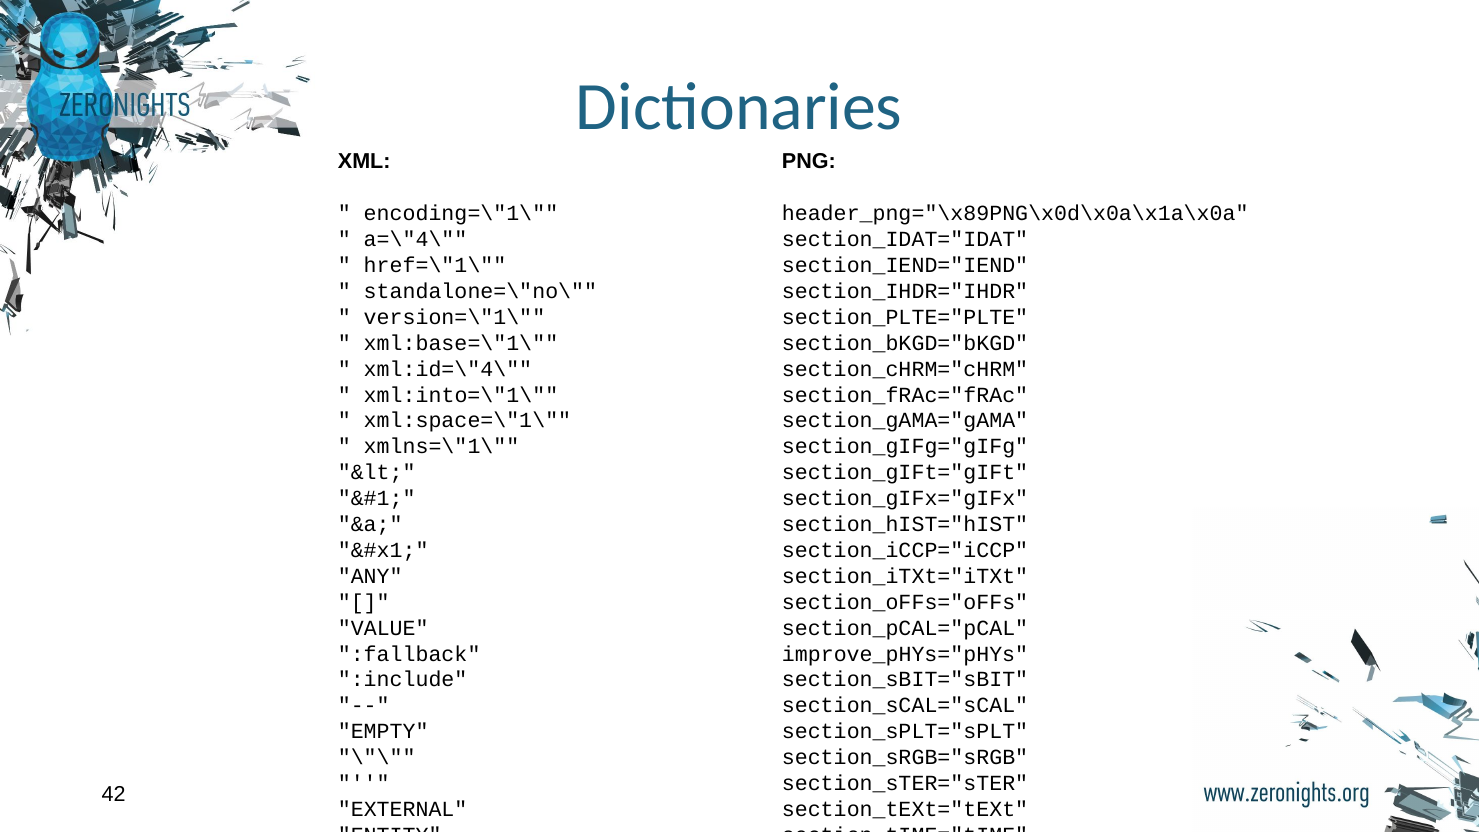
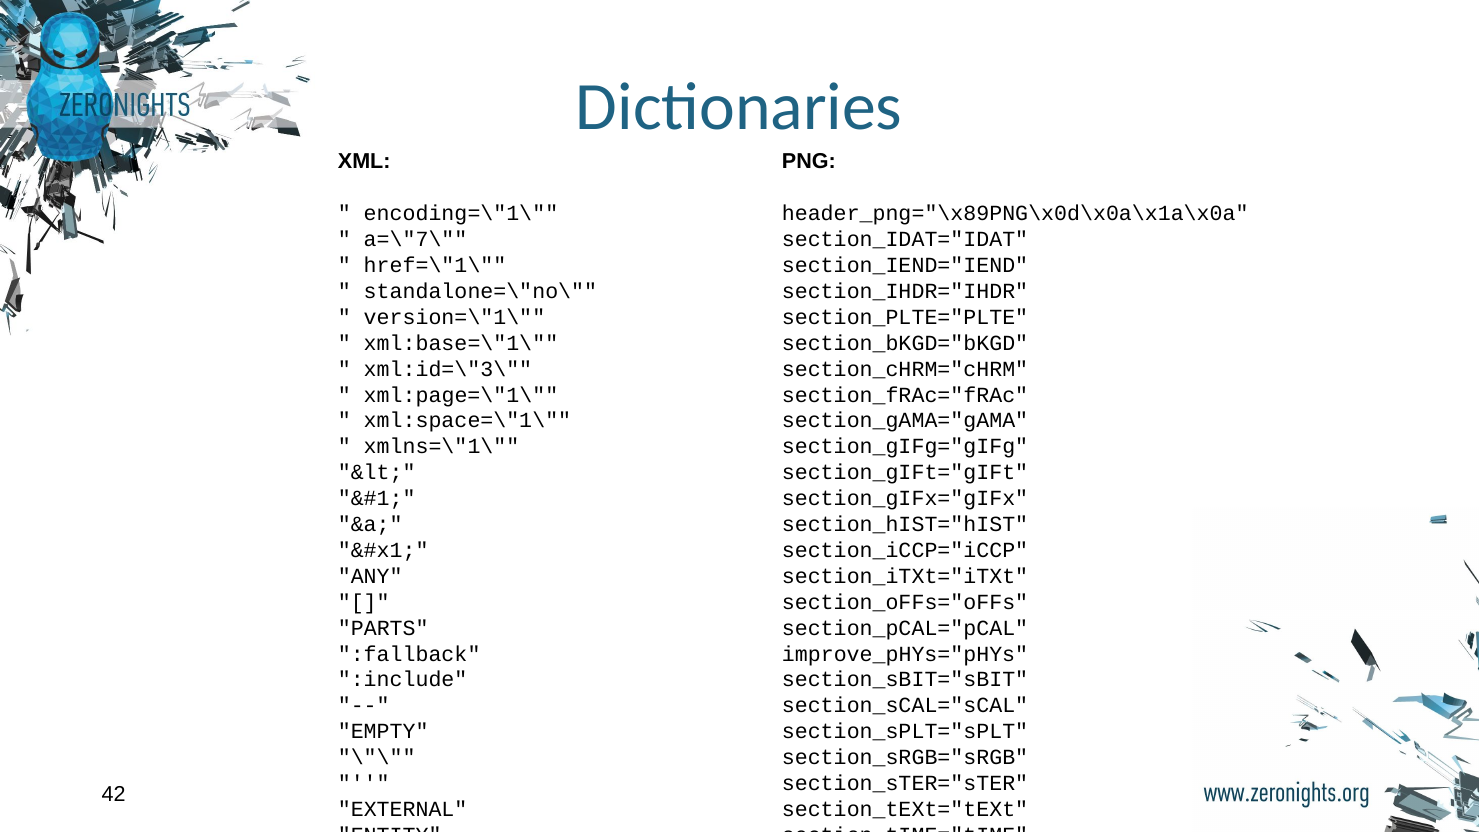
a=\"4\: a=\"4\ -> a=\"7\ (416, 239)
xml:id=\"4\: xml:id=\"4\ -> xml:id=\"3\ (448, 369)
xml:into=\"1\: xml:into=\"1\ -> xml:page=\"1\ (461, 395)
VALUE: VALUE -> PARTS (383, 628)
